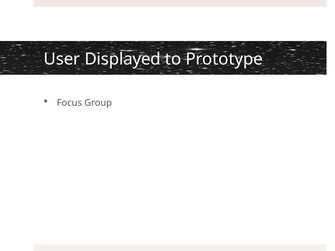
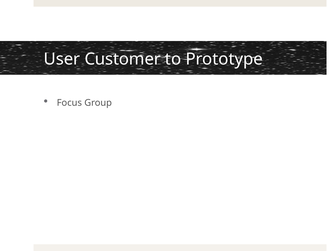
Displayed: Displayed -> Customer (123, 59)
